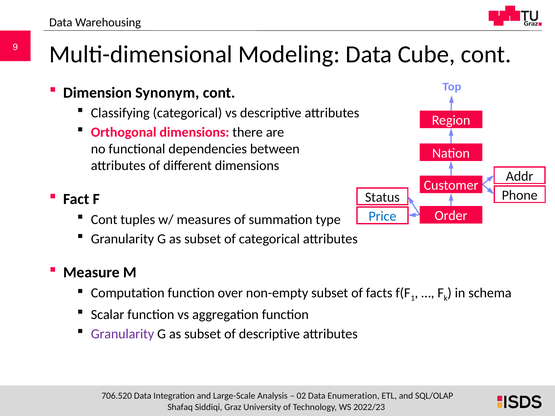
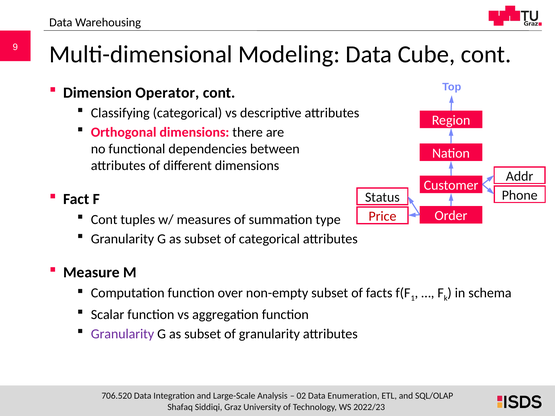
Synonym: Synonym -> Operator (167, 93)
Price colour: blue -> red (382, 216)
of descriptive: descriptive -> granularity (269, 334)
